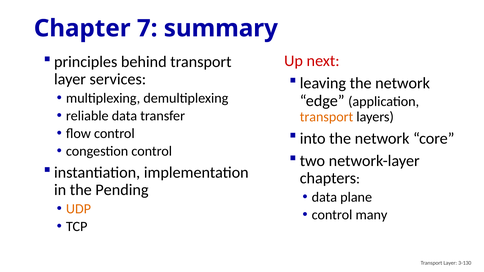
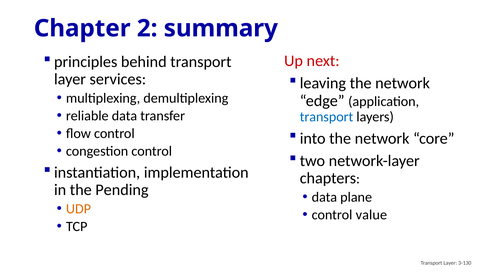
7: 7 -> 2 (147, 28)
transport colour: orange -> blue (327, 117)
many: many -> value (371, 215)
